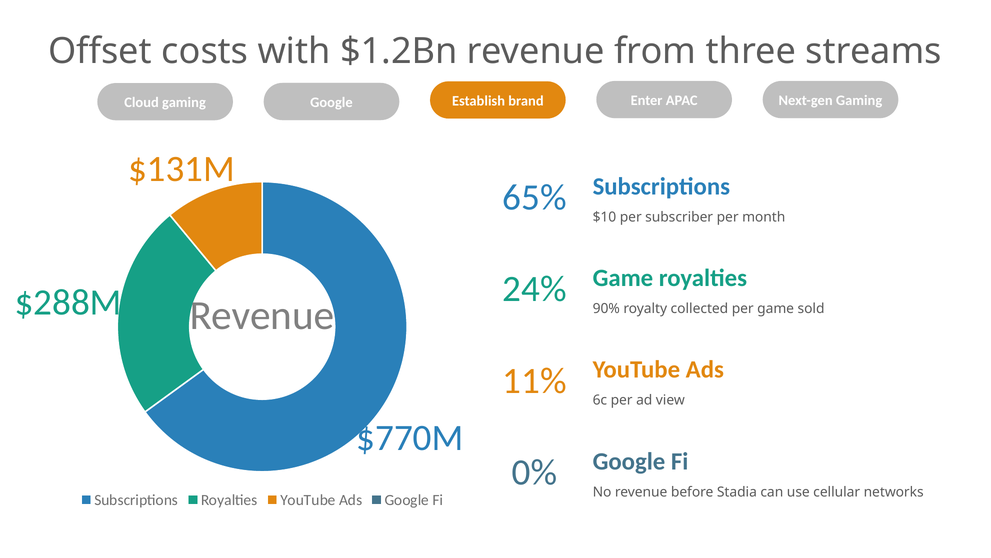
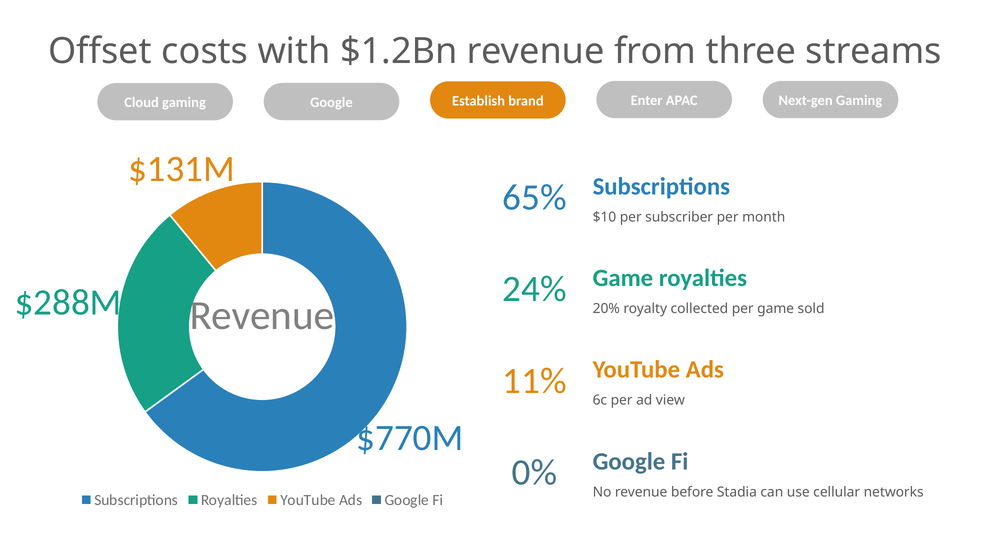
90%: 90% -> 20% (606, 308)
